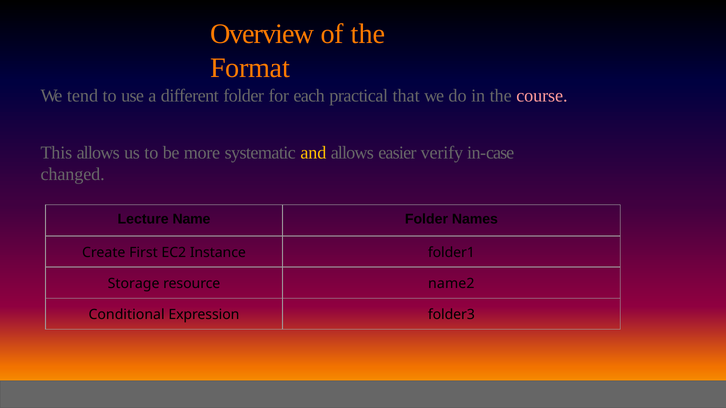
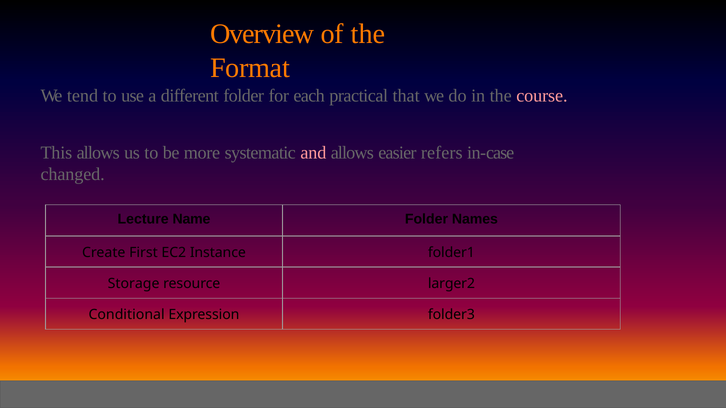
and colour: yellow -> pink (313, 153)
verify: verify -> refers (442, 153)
name2: name2 -> larger2 (451, 284)
